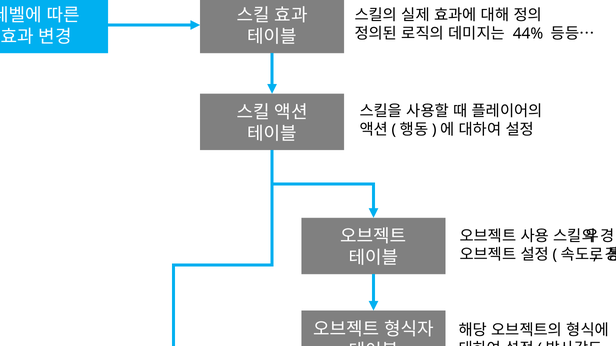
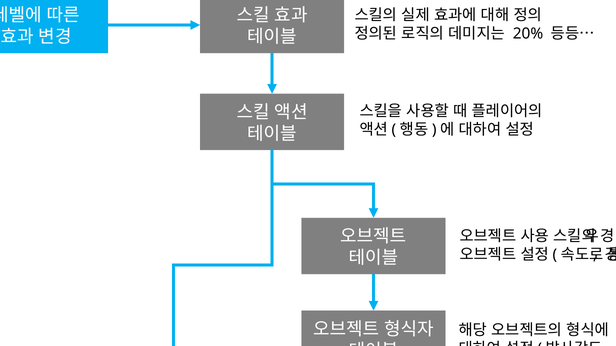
44%: 44% -> 20% (528, 34)
